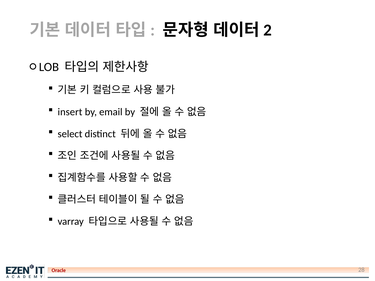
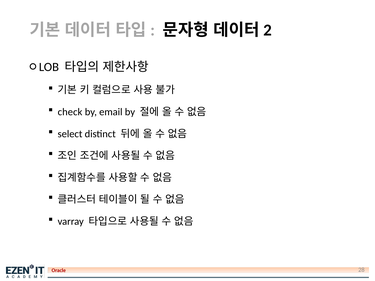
insert: insert -> check (70, 112)
